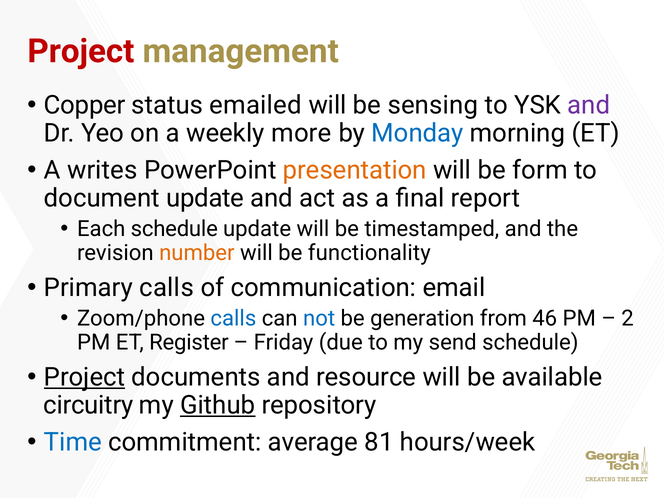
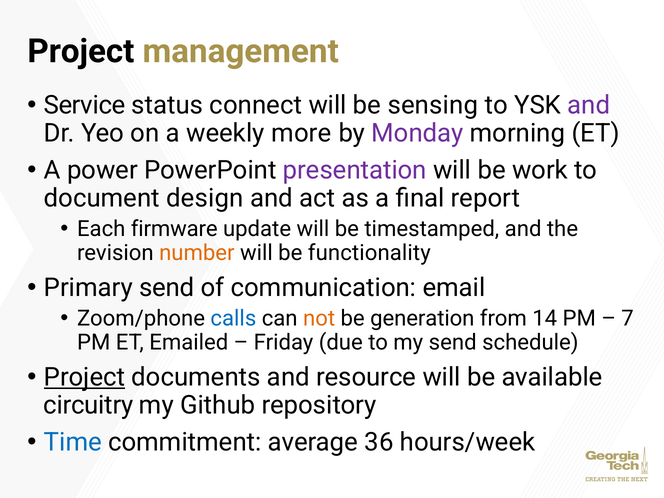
Project colour: red -> black (81, 51)
Copper: Copper -> Service (85, 105)
emailed: emailed -> connect (256, 105)
Monday colour: blue -> purple (418, 133)
writes: writes -> power (102, 170)
presentation colour: orange -> purple (355, 170)
form: form -> work (540, 170)
document update: update -> design (205, 198)
Each schedule: schedule -> firmware (174, 229)
Primary calls: calls -> send (167, 288)
not colour: blue -> orange (319, 318)
46: 46 -> 14 (545, 318)
2: 2 -> 7 (628, 318)
Register: Register -> Emailed (189, 342)
Github underline: present -> none (218, 405)
81: 81 -> 36 (379, 442)
